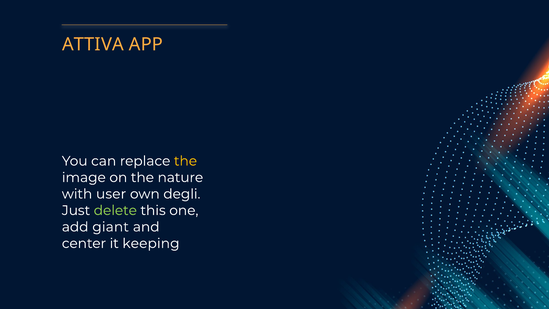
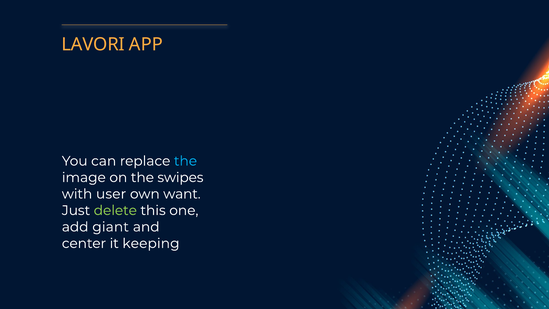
ATTIVA: ATTIVA -> LAVORI (93, 44)
the colour: yellow -> light blue (185, 161)
nature: nature -> swipes (180, 177)
degli: degli -> want (182, 194)
